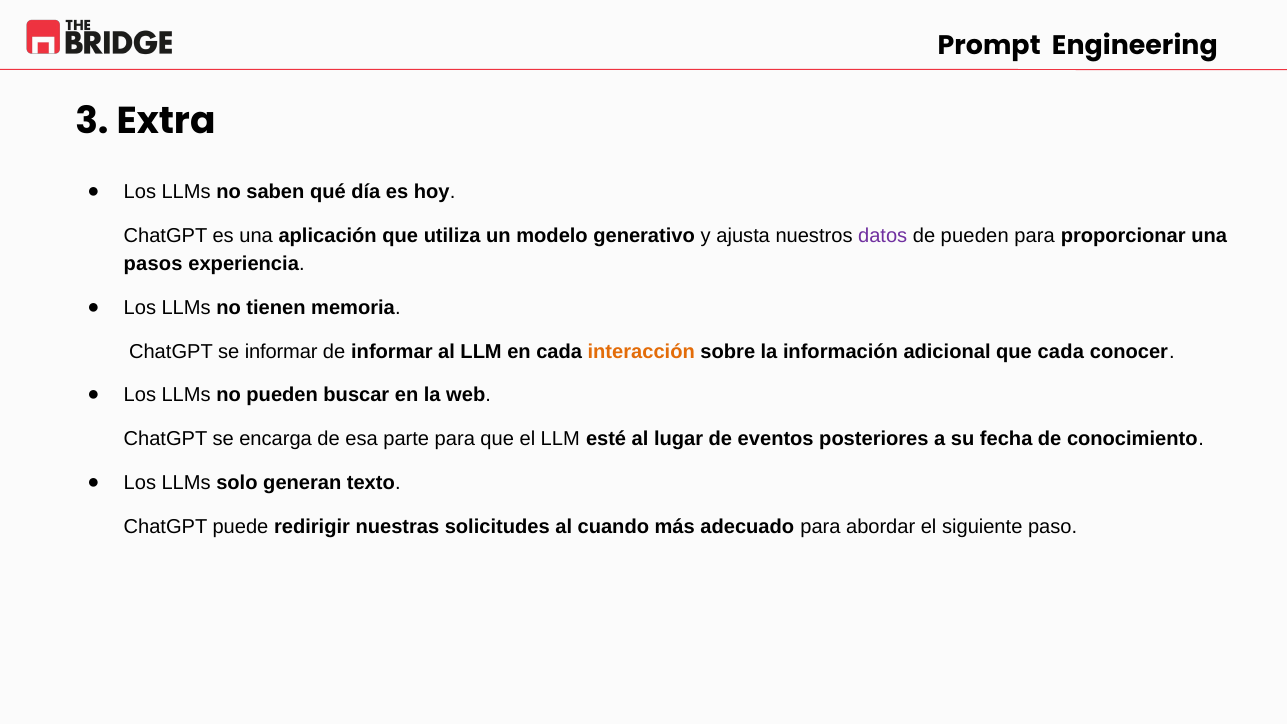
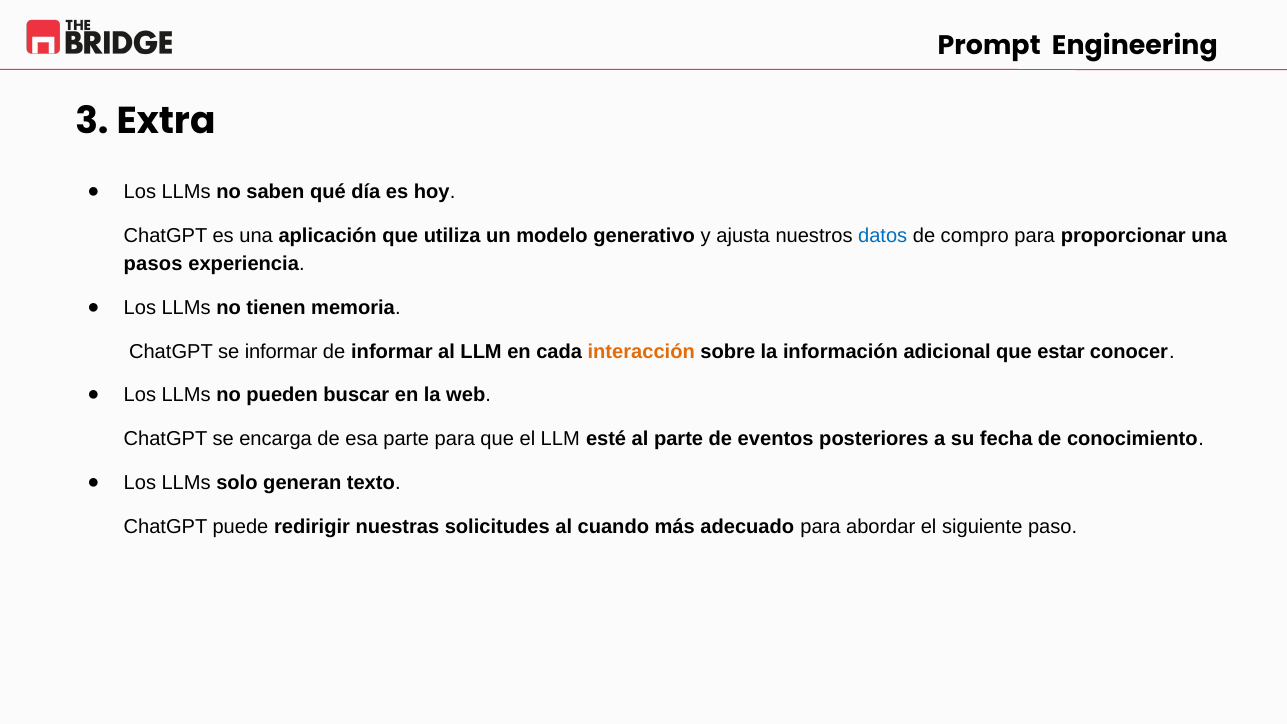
datos colour: purple -> blue (883, 236)
de pueden: pueden -> compro (975, 236)
que cada: cada -> estar (1061, 351)
al lugar: lugar -> parte (679, 439)
